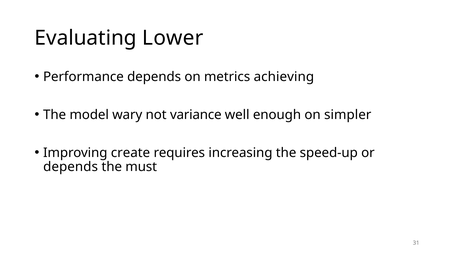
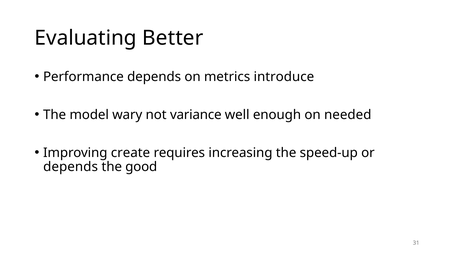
Lower: Lower -> Better (173, 38)
achieving: achieving -> introduce (284, 77)
simpler: simpler -> needed (348, 115)
must: must -> good (141, 167)
